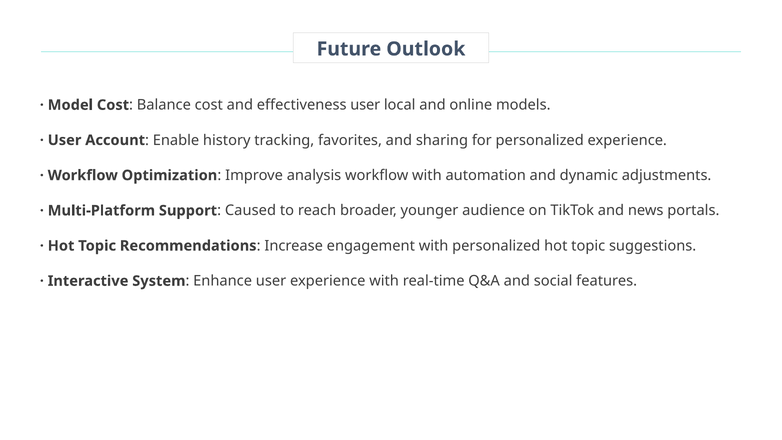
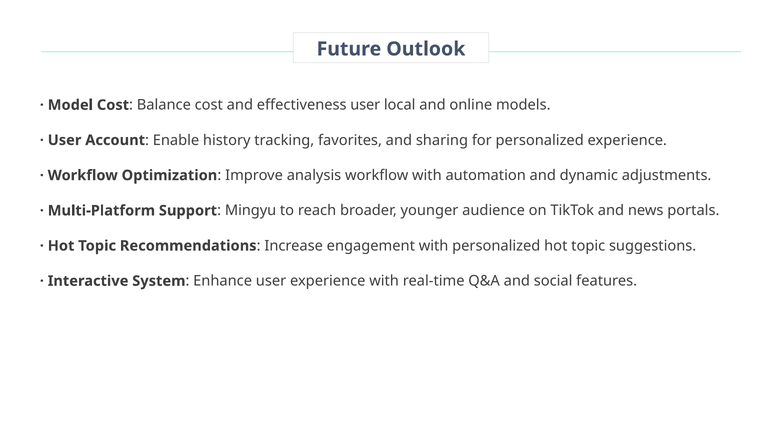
Caused: Caused -> Mingyu (251, 211)
